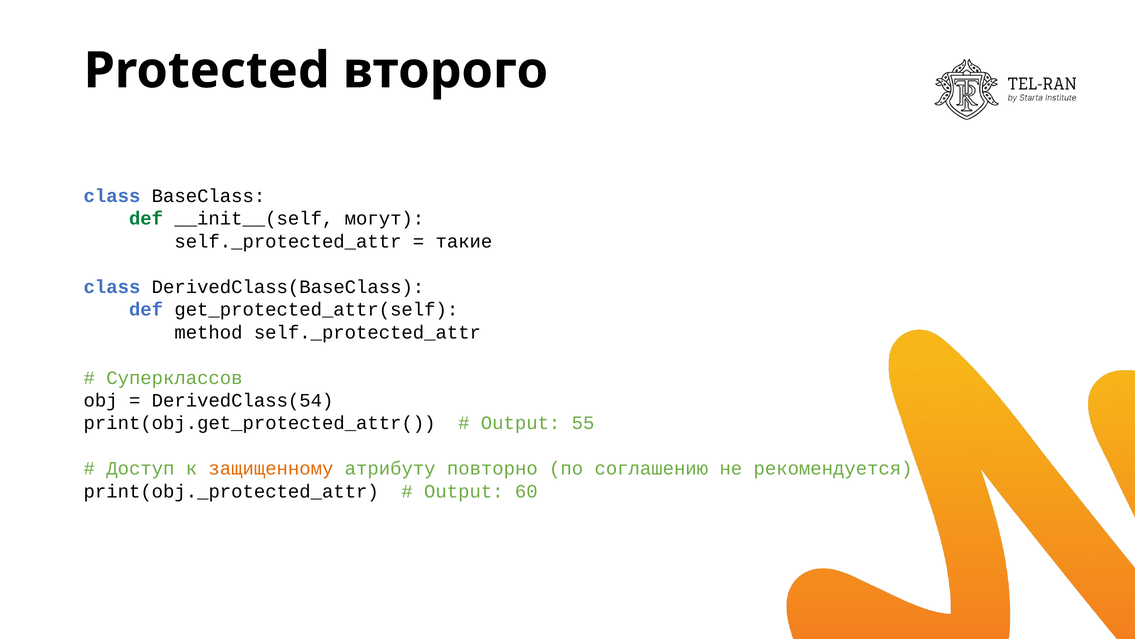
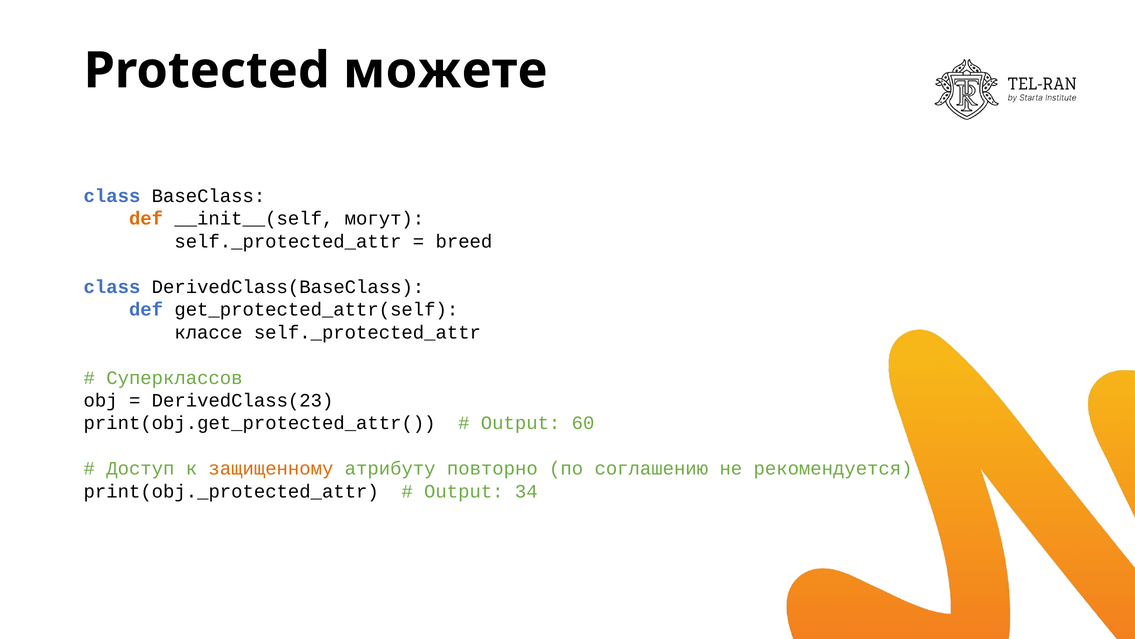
второго: второго -> можете (445, 71)
def colour: green -> orange (146, 219)
такие: такие -> breed (464, 241)
method: method -> классе (208, 332)
DerivedClass(54: DerivedClass(54 -> DerivedClass(23 (243, 400)
55: 55 -> 60 (583, 423)
60: 60 -> 34 (526, 491)
